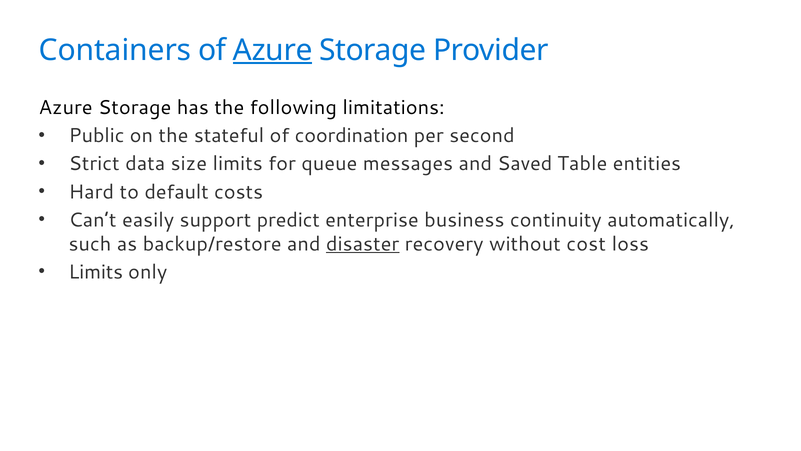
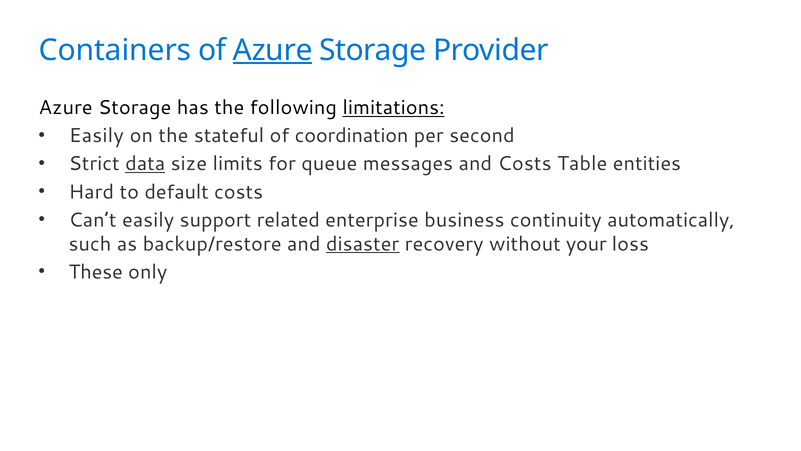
limitations underline: none -> present (394, 108)
Public: Public -> Easily (96, 136)
data underline: none -> present (145, 164)
and Saved: Saved -> Costs (525, 164)
predict: predict -> related (288, 220)
cost: cost -> your (586, 244)
Limits: Limits -> These (96, 272)
